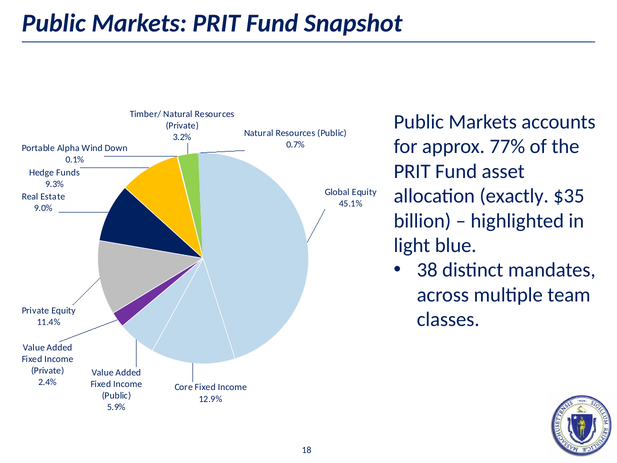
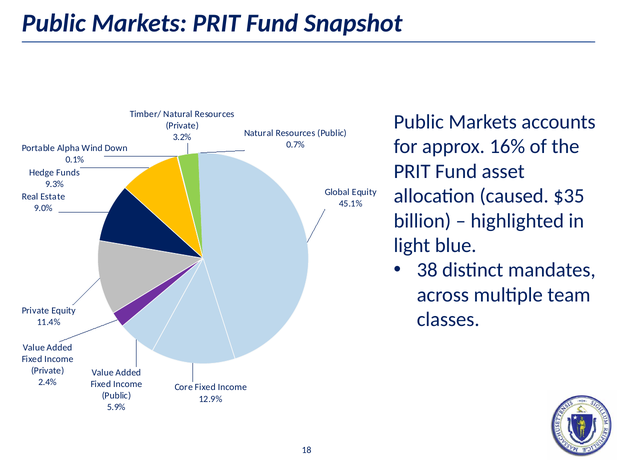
77%: 77% -> 16% (507, 147)
exactly: exactly -> caused (514, 196)
